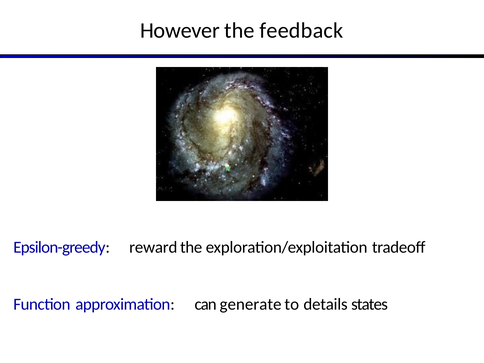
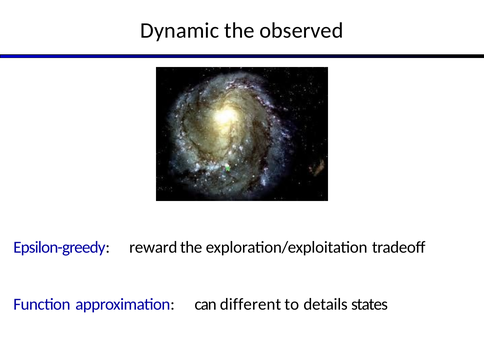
However: However -> Dynamic (180, 30)
feedback: feedback -> observed (301, 30)
generate: generate -> different (251, 304)
